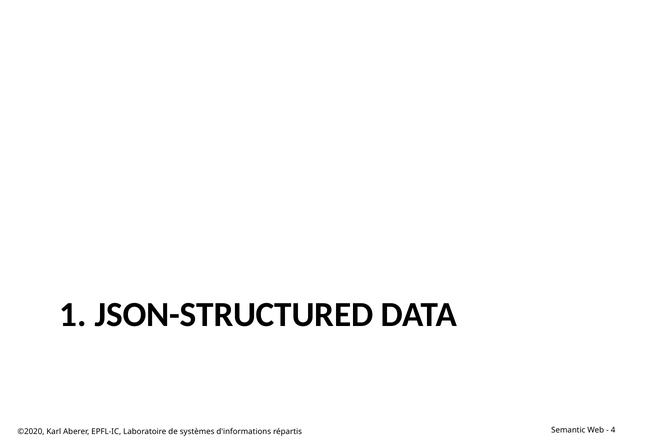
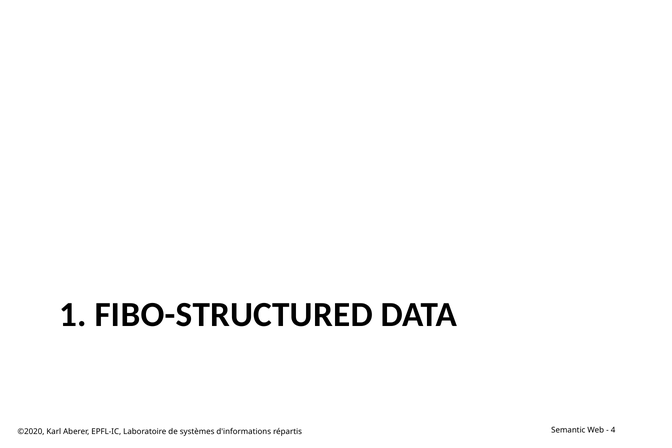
JSON-STRUCTURED: JSON-STRUCTURED -> FIBO-STRUCTURED (234, 315)
